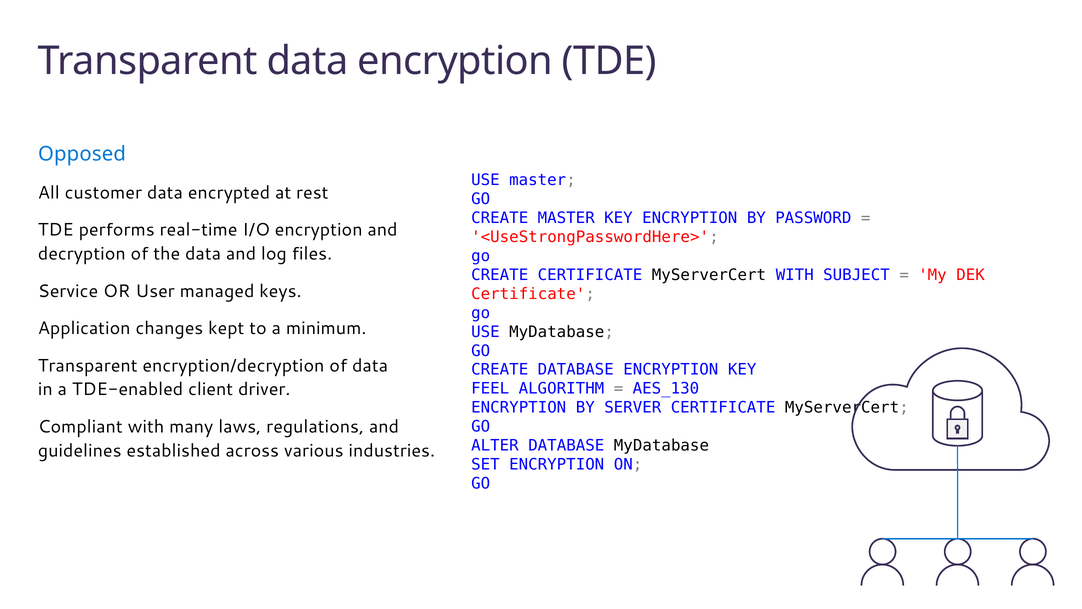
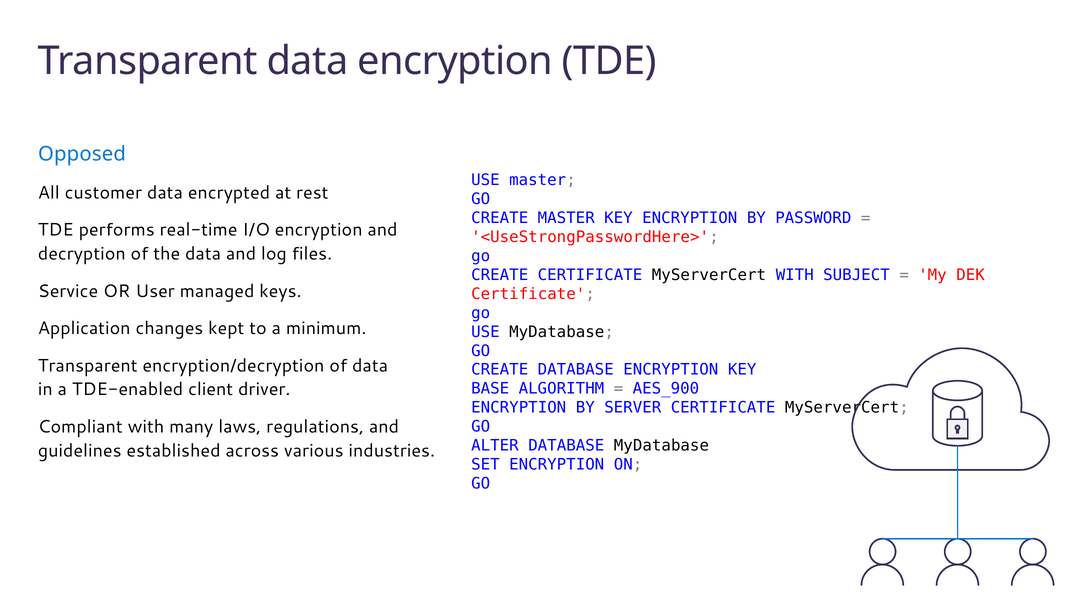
FEEL: FEEL -> BASE (490, 388)
AES_130: AES_130 -> AES_900 (666, 388)
